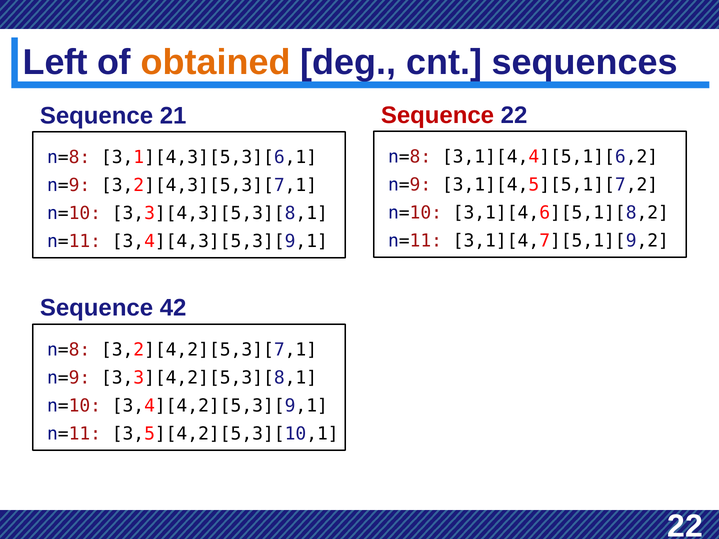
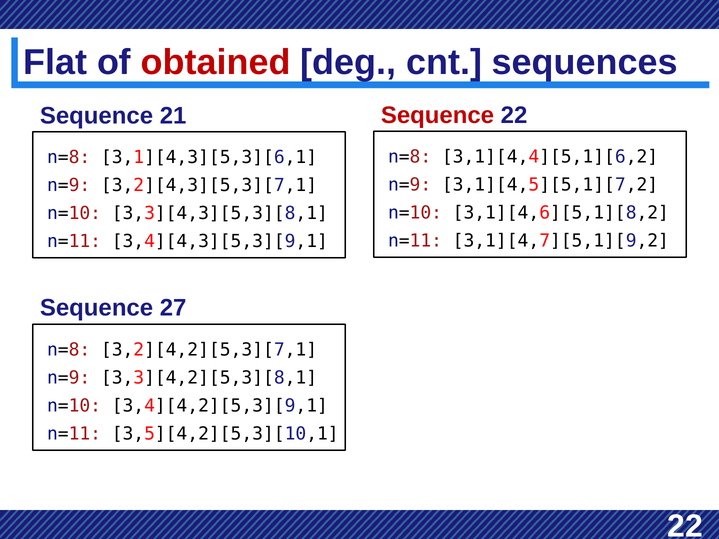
Left: Left -> Flat (55, 62)
obtained colour: orange -> red (216, 62)
42: 42 -> 27 (173, 308)
